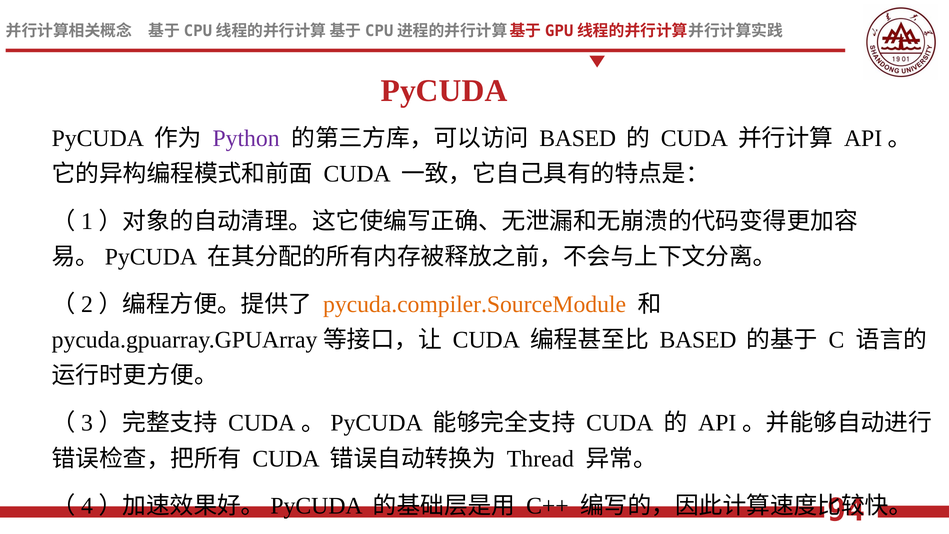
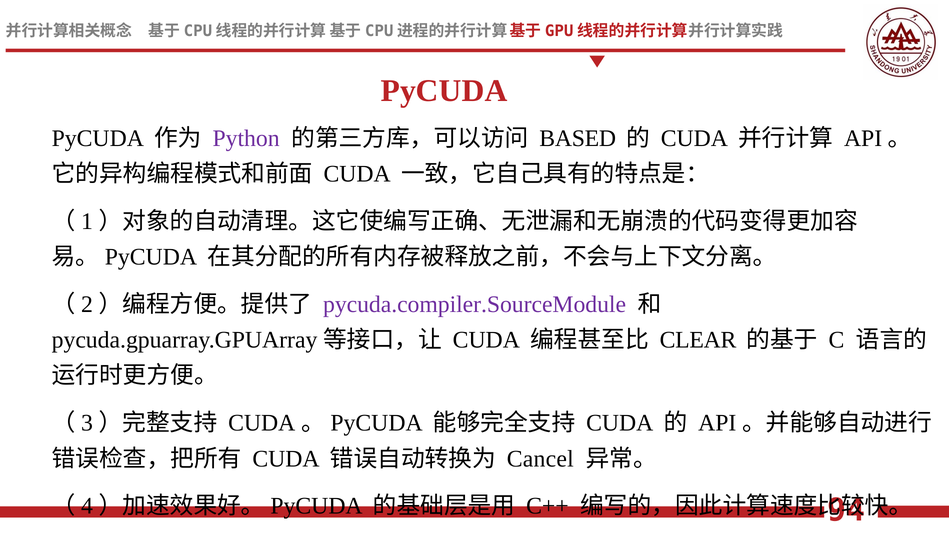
pycuda.compiler.SourceModule colour: orange -> purple (475, 304)
BASED: BASED -> CLEAR (698, 340)
Thread: Thread -> Cancel (540, 458)
